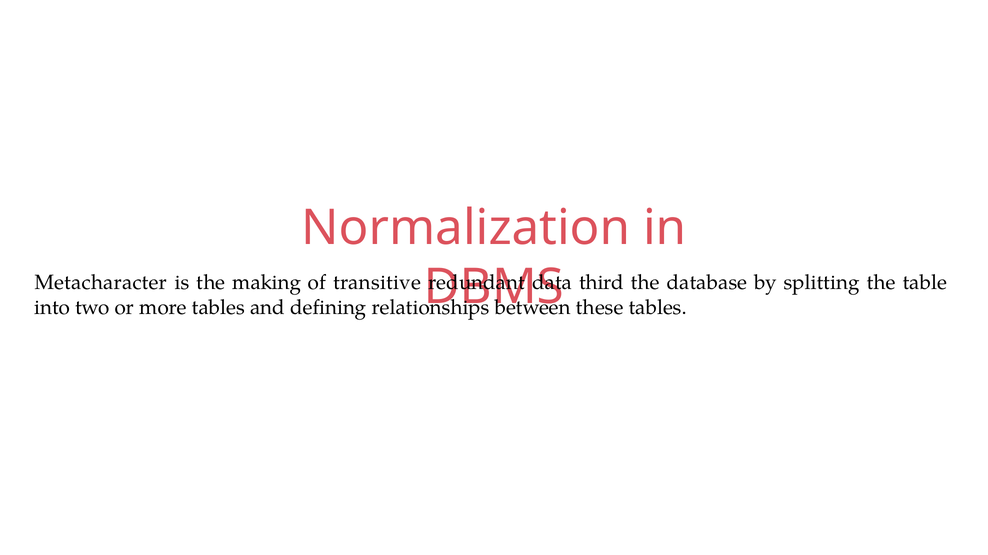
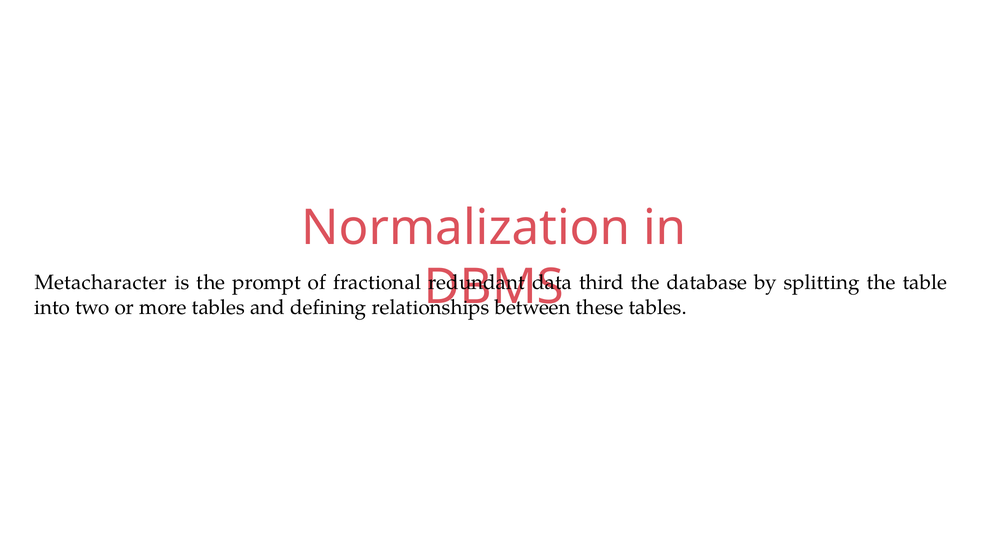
making: making -> prompt (267, 283)
transitive: transitive -> fractional (377, 283)
